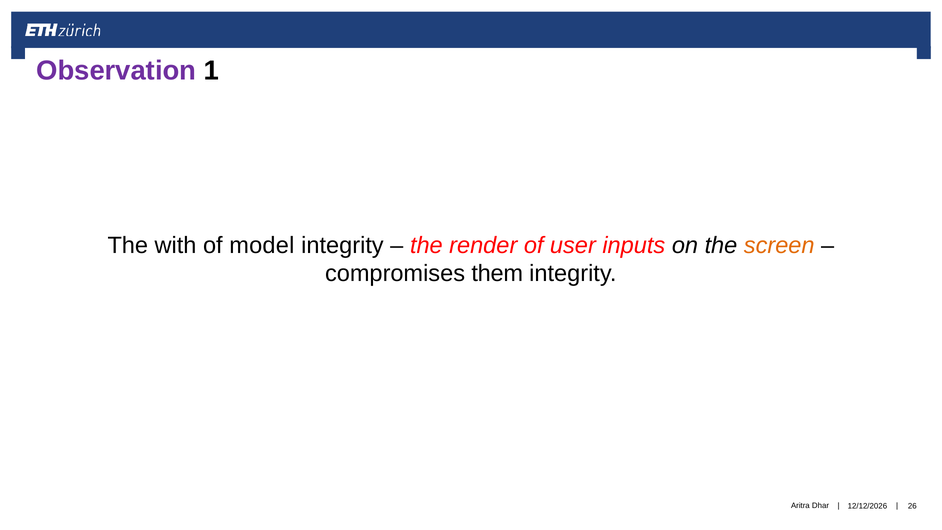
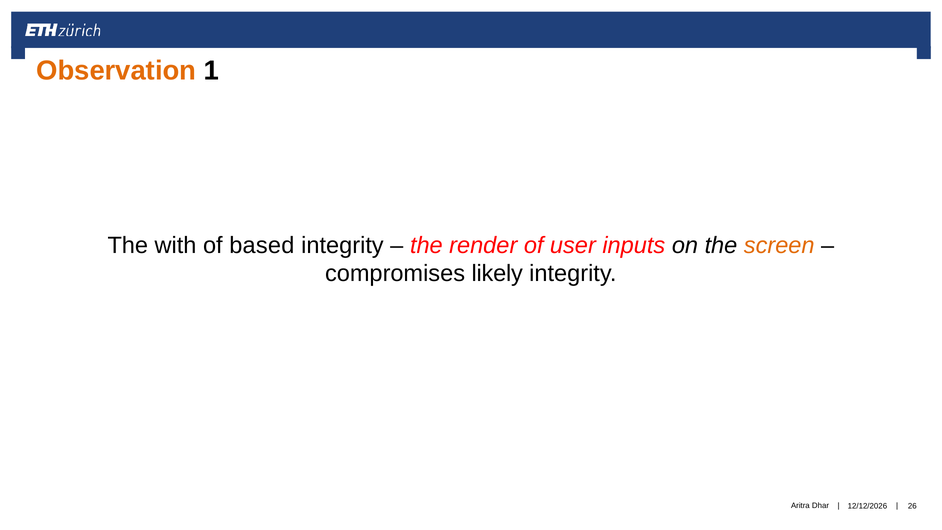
Observation colour: purple -> orange (116, 71)
model: model -> based (262, 245)
them: them -> likely (497, 274)
